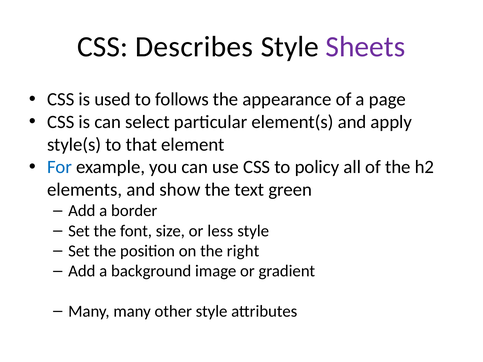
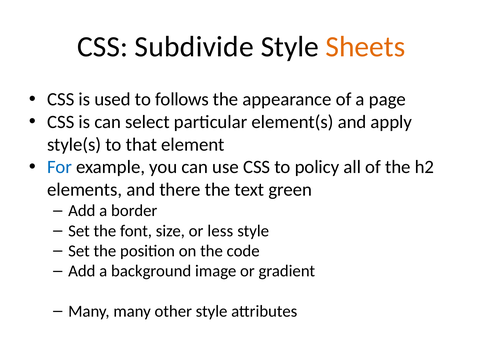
Describes: Describes -> Subdivide (194, 47)
Sheets colour: purple -> orange (365, 47)
show: show -> there (180, 190)
right: right -> code (243, 251)
